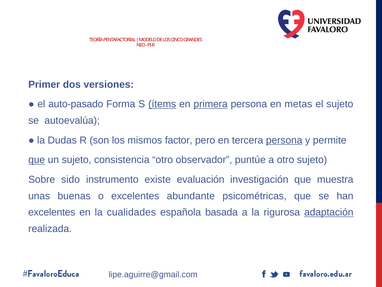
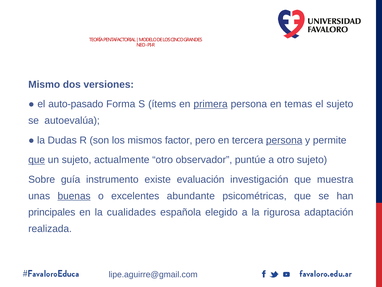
Primer: Primer -> Mismo (44, 84)
ítems underline: present -> none (162, 104)
metas: metas -> temas (298, 104)
consistencia: consistencia -> actualmente (122, 160)
sido: sido -> guía (71, 179)
buenas underline: none -> present (74, 196)
excelentes: excelentes -> principales (52, 212)
basada: basada -> elegido (221, 212)
adaptación underline: present -> none (329, 212)
